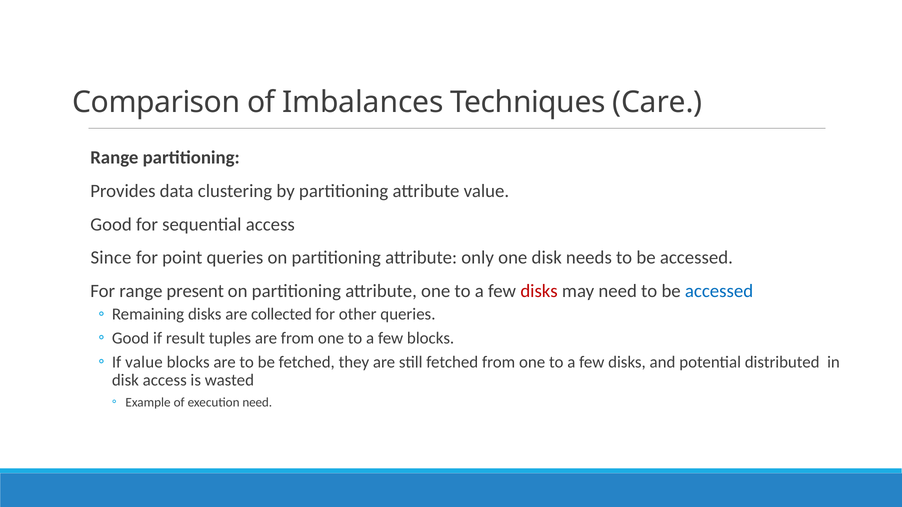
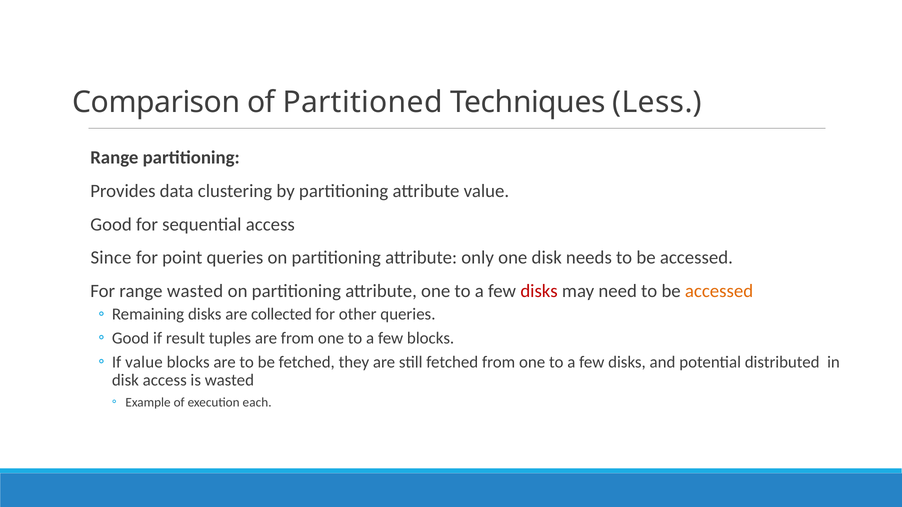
Imbalances: Imbalances -> Partitioned (363, 102)
Care: Care -> Less (657, 102)
range present: present -> wasted (195, 291)
accessed colour: blue -> orange (719, 291)
execution need: need -> each (257, 402)
